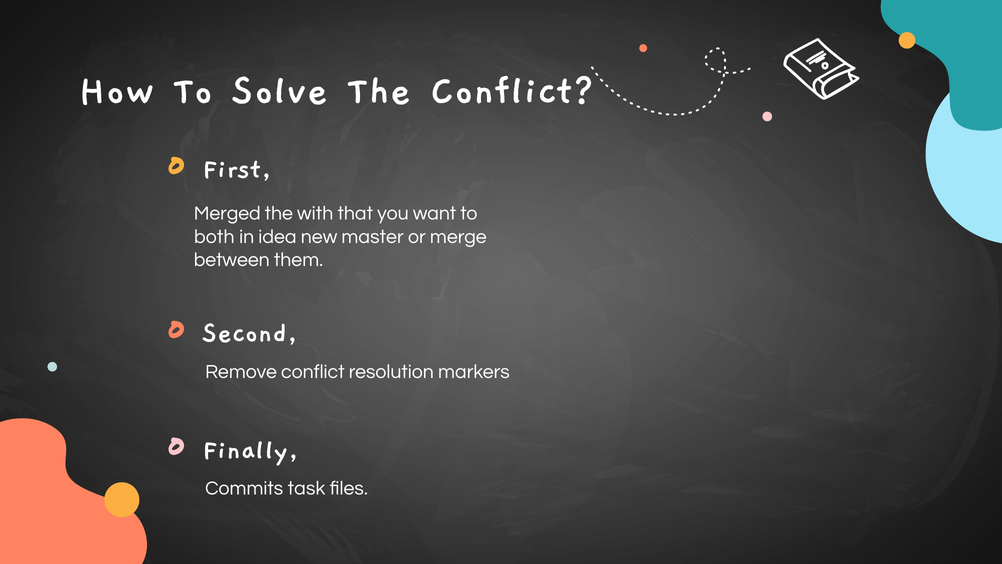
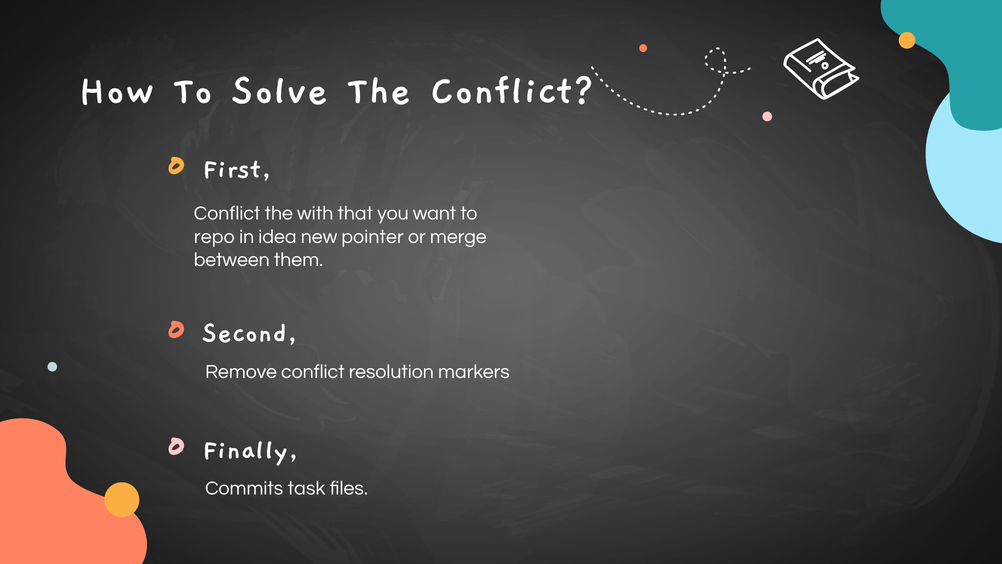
Merged: Merged -> Conflict (227, 213)
both: both -> repo (214, 236)
master: master -> pointer (373, 236)
